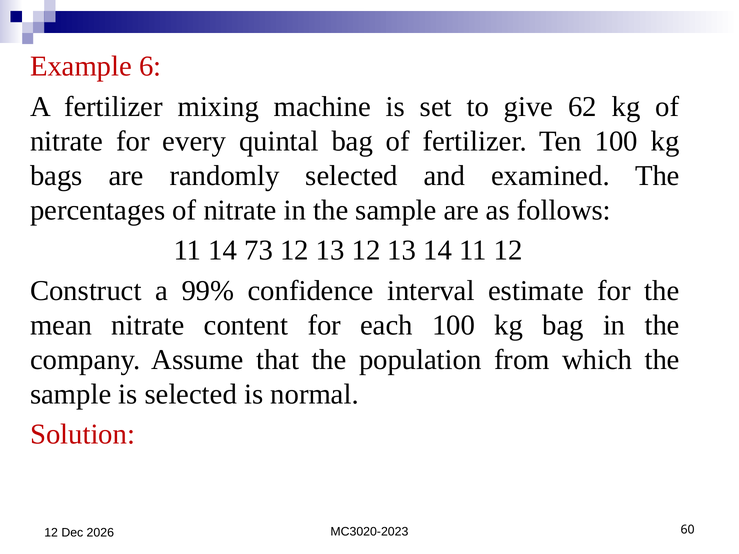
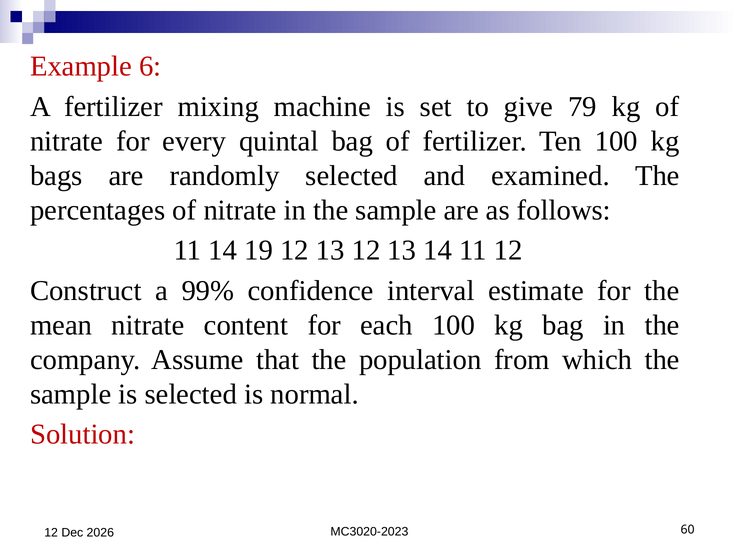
62: 62 -> 79 (582, 107)
73: 73 -> 19 (259, 251)
